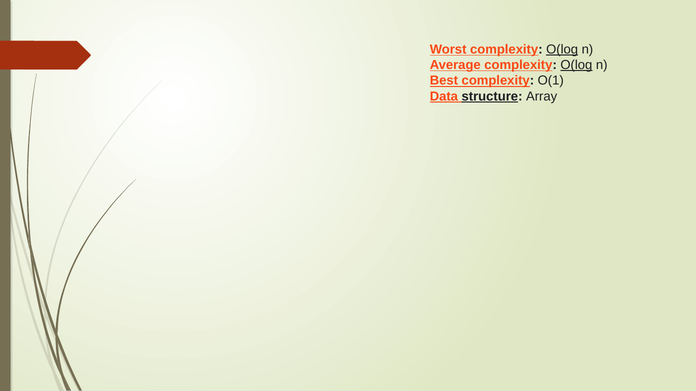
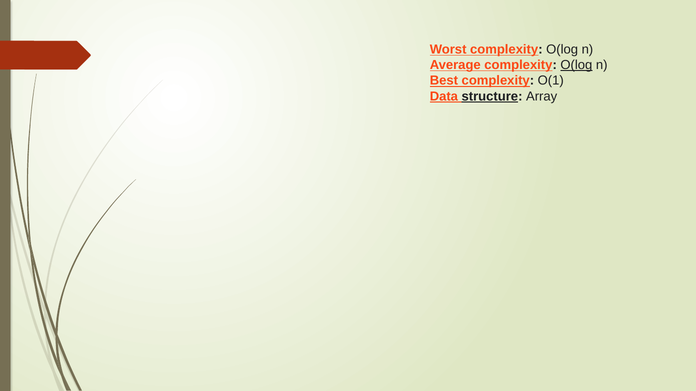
O(log underline: present -> none (562, 49)
